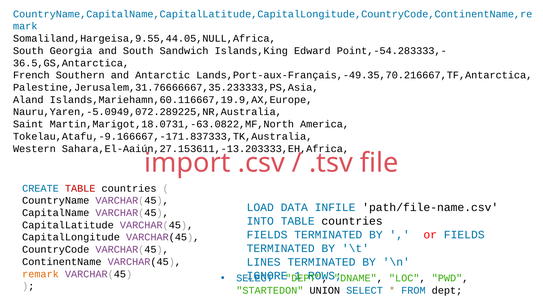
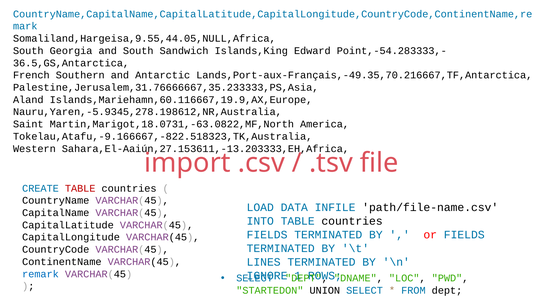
Nauru,Yaren,-5.0949,072.289225,NR,Australia: Nauru,Yaren,-5.0949,072.289225,NR,Australia -> Nauru,Yaren,-5.9345,278.198612,NR,Australia (147, 112)
Tokelau,Atafu,-9.166667,-171.837333,TK,Australia: Tokelau,Atafu,-9.166667,-171.837333,TK,Australia -> Tokelau,Atafu,-9.166667,-822.518323,TK,Australia (163, 136)
remark colour: orange -> blue (40, 273)
